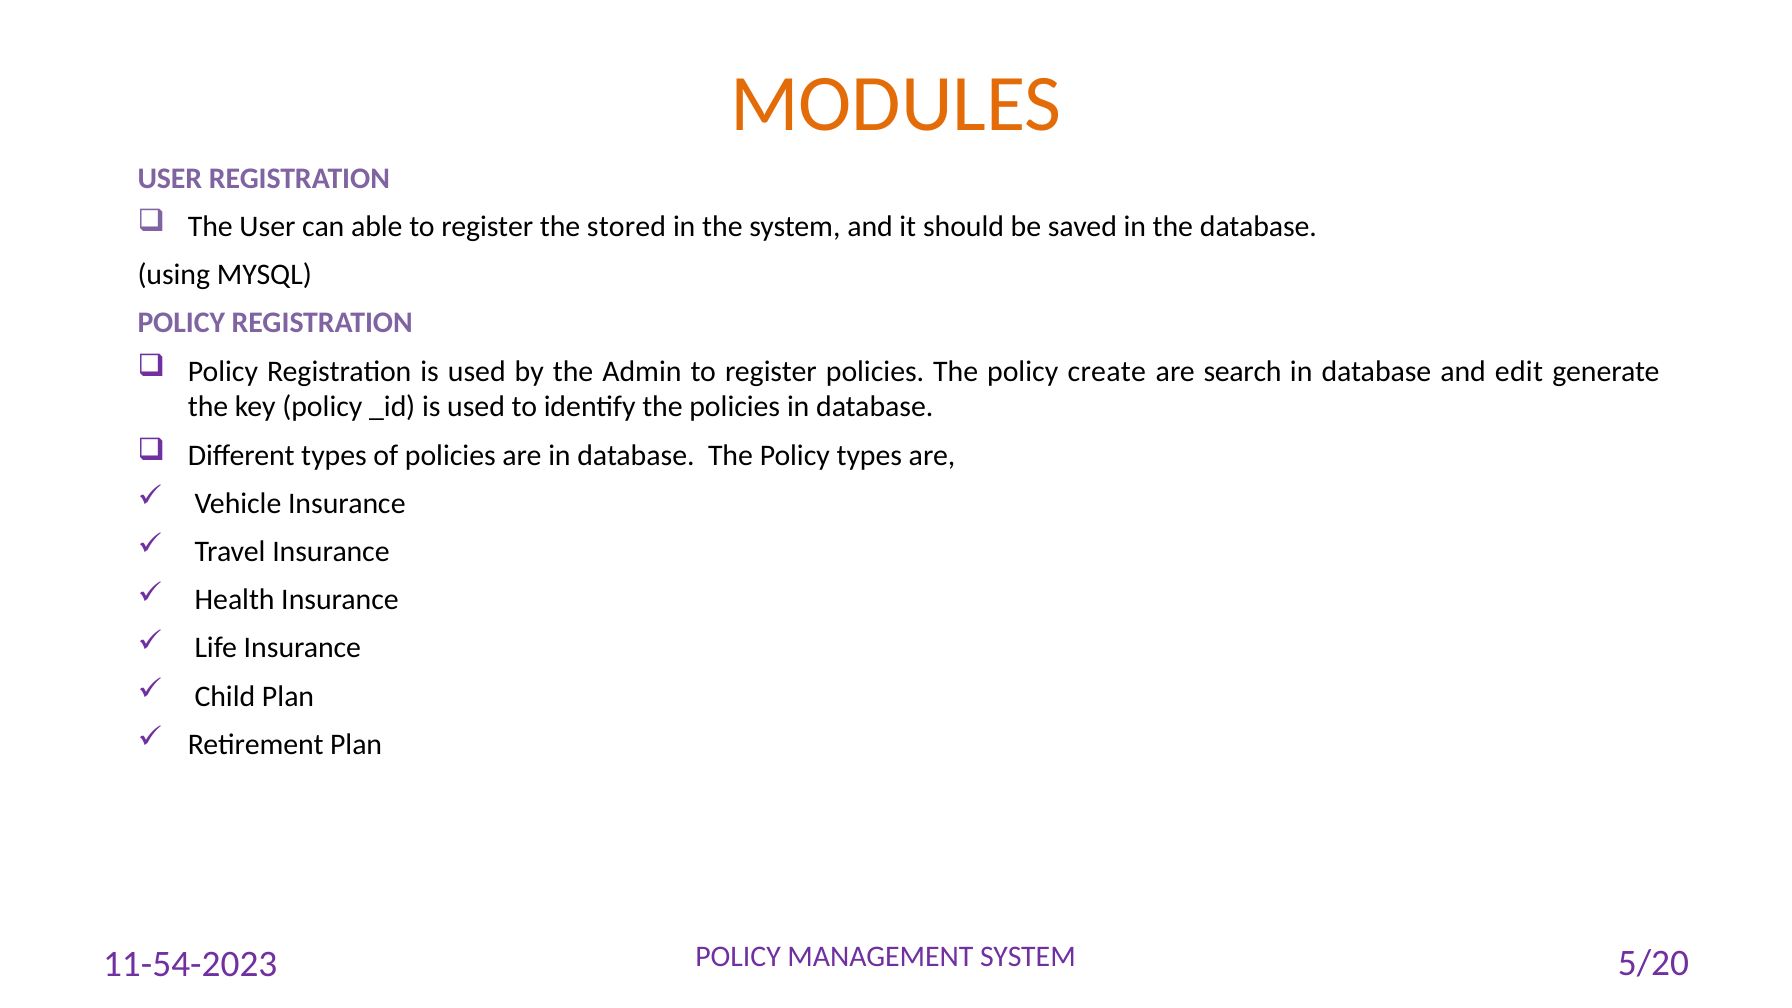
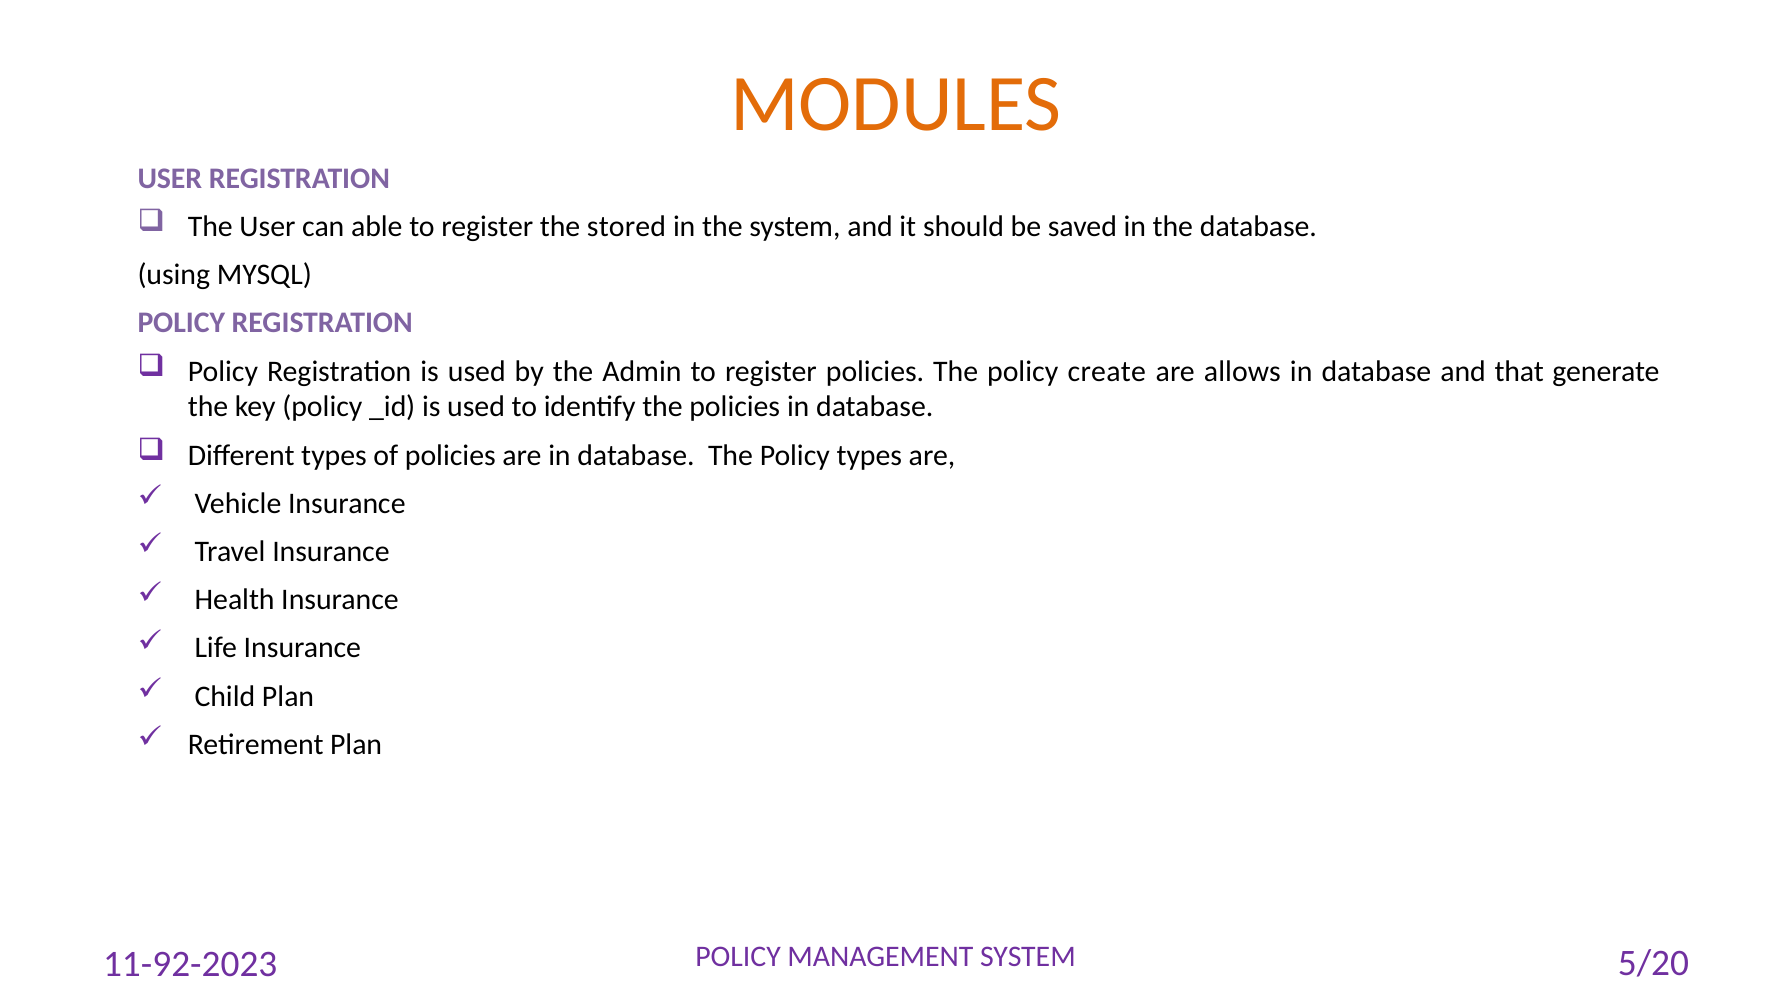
search: search -> allows (1242, 371)
edit: edit -> that (1519, 371)
11-54-2023: 11-54-2023 -> 11-92-2023 (190, 964)
